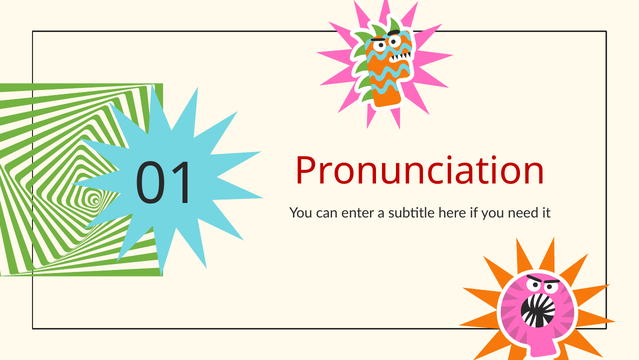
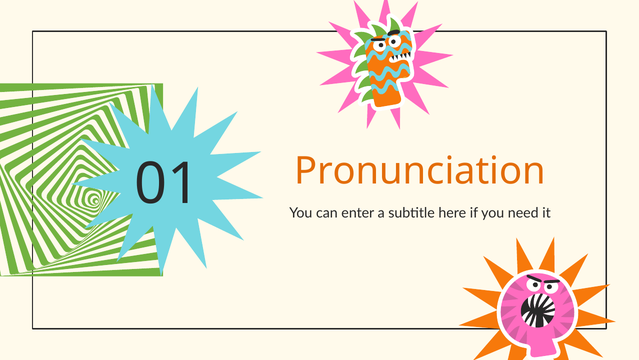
Pronunciation colour: red -> orange (420, 171)
